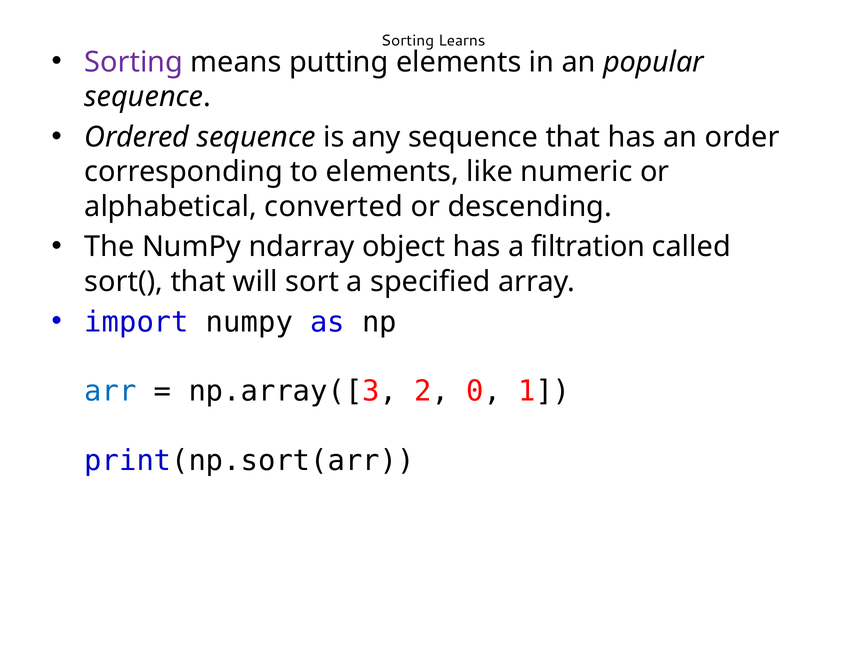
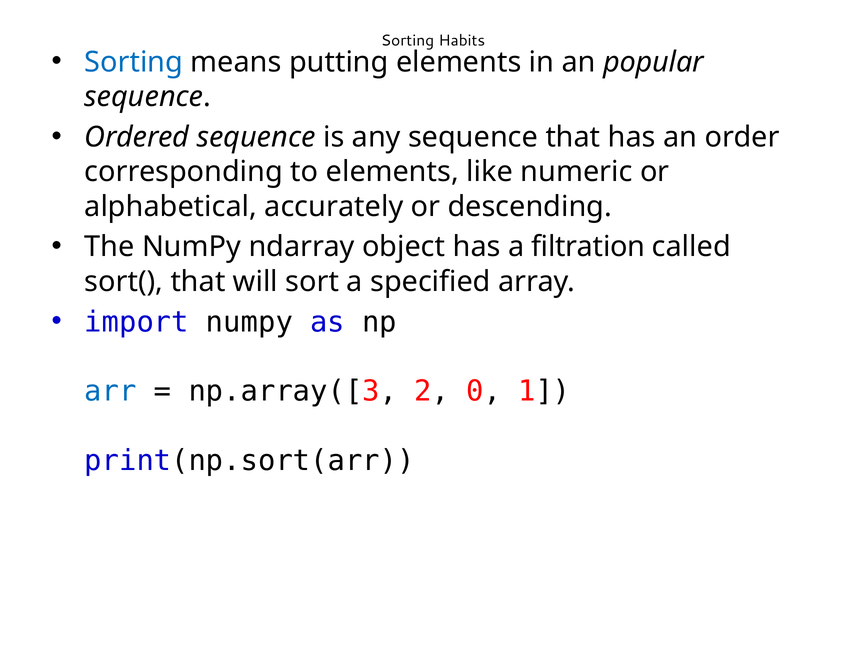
Learns: Learns -> Habits (462, 41)
Sorting colour: purple -> blue (134, 62)
converted: converted -> accurately (334, 206)
